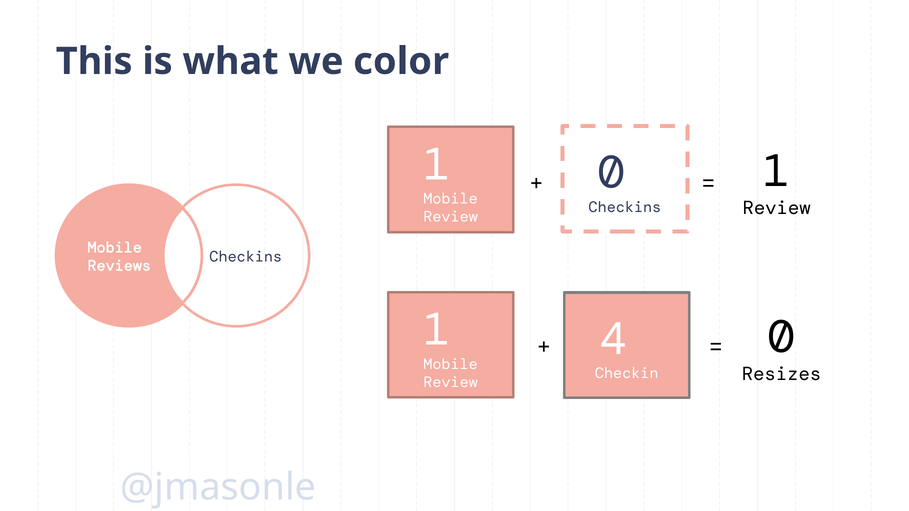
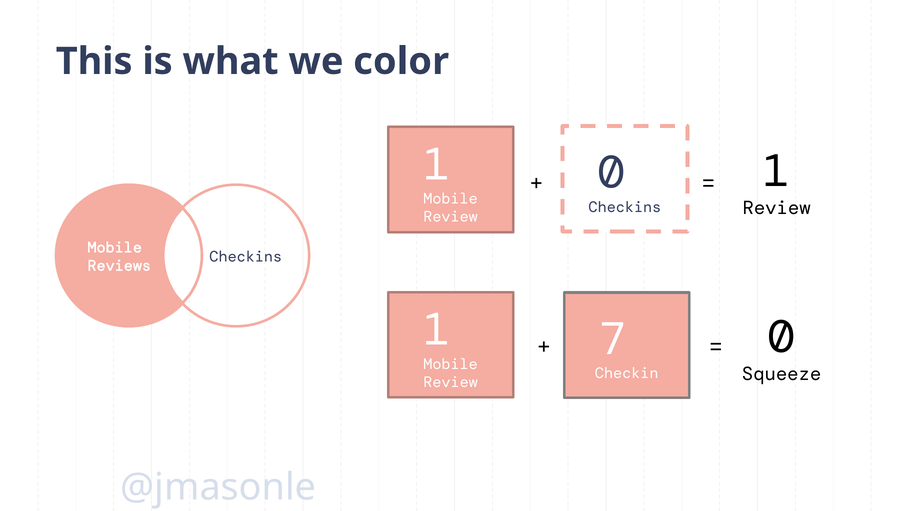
4: 4 -> 7 (613, 339)
Resizes: Resizes -> Squeeze (782, 374)
